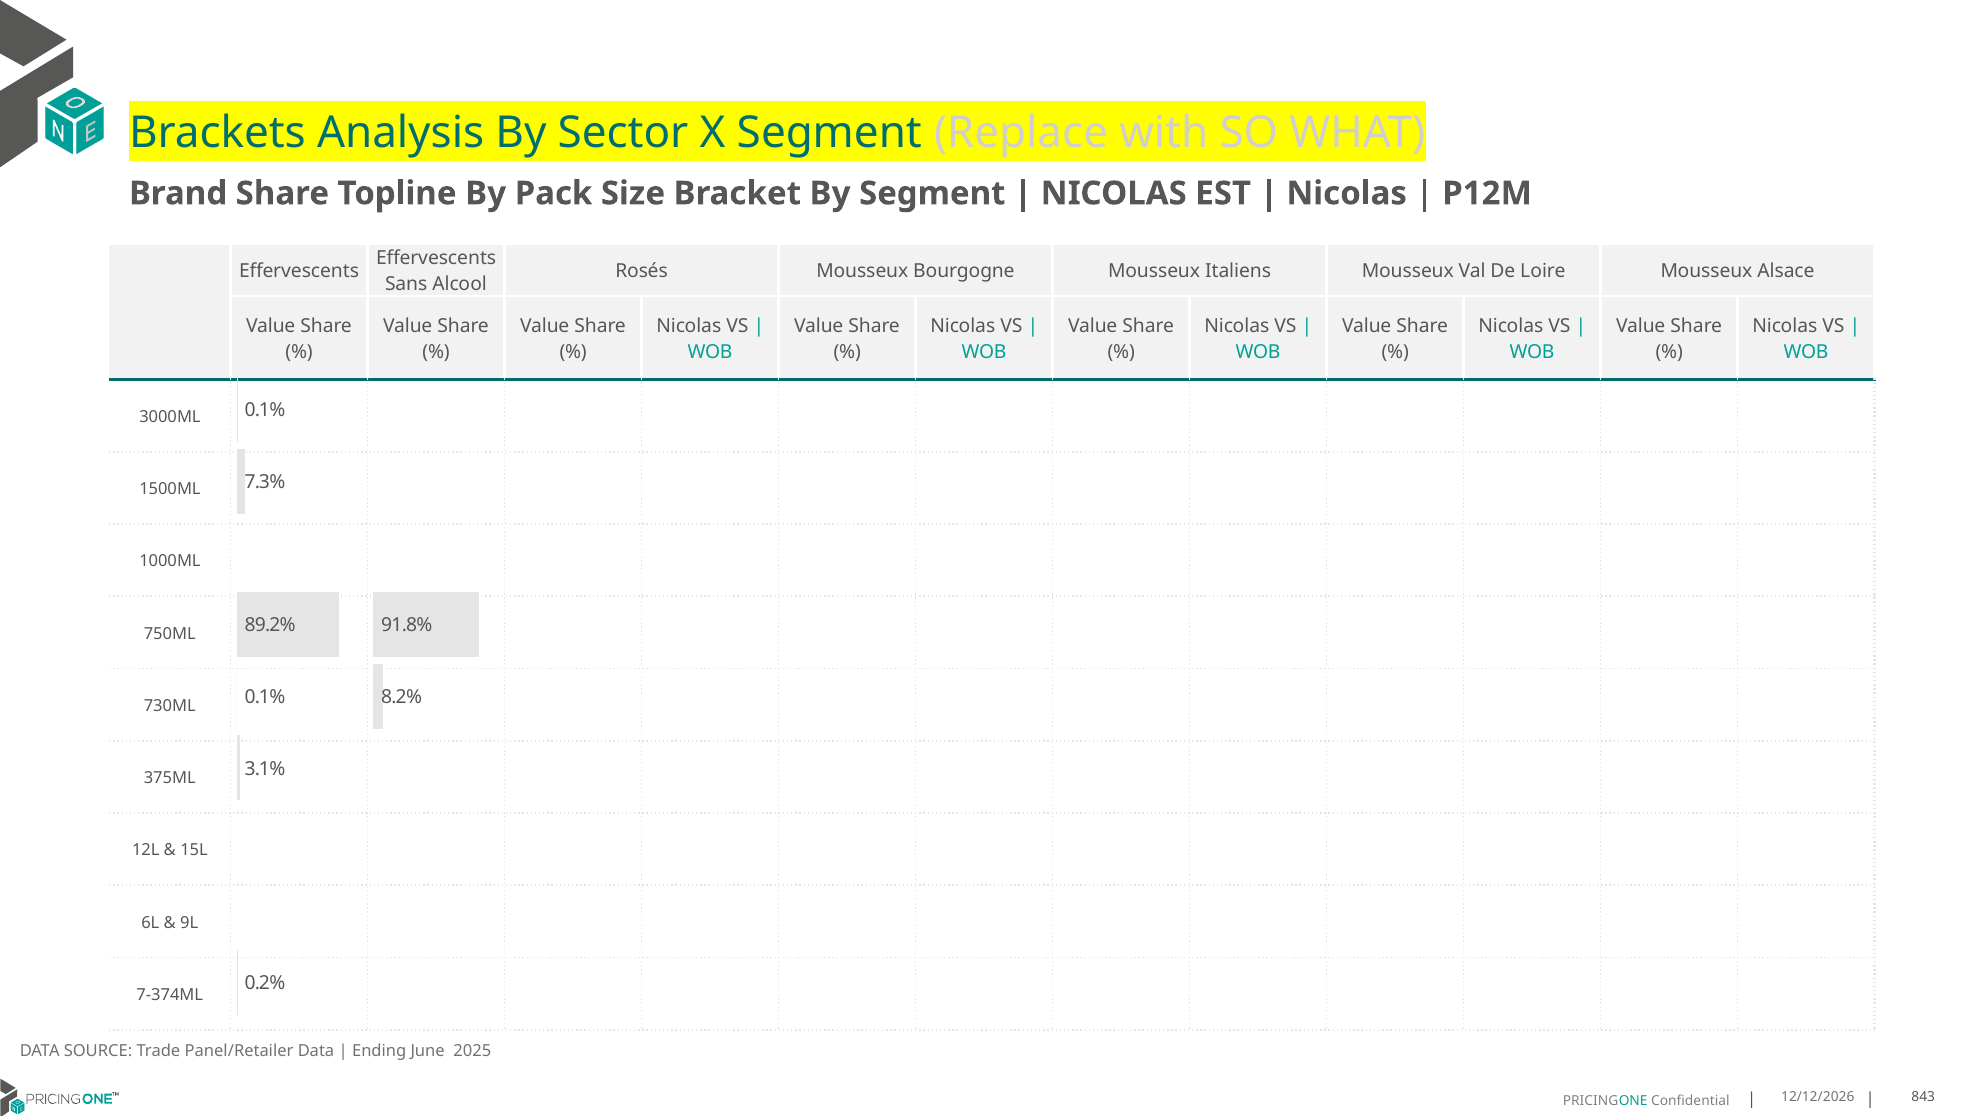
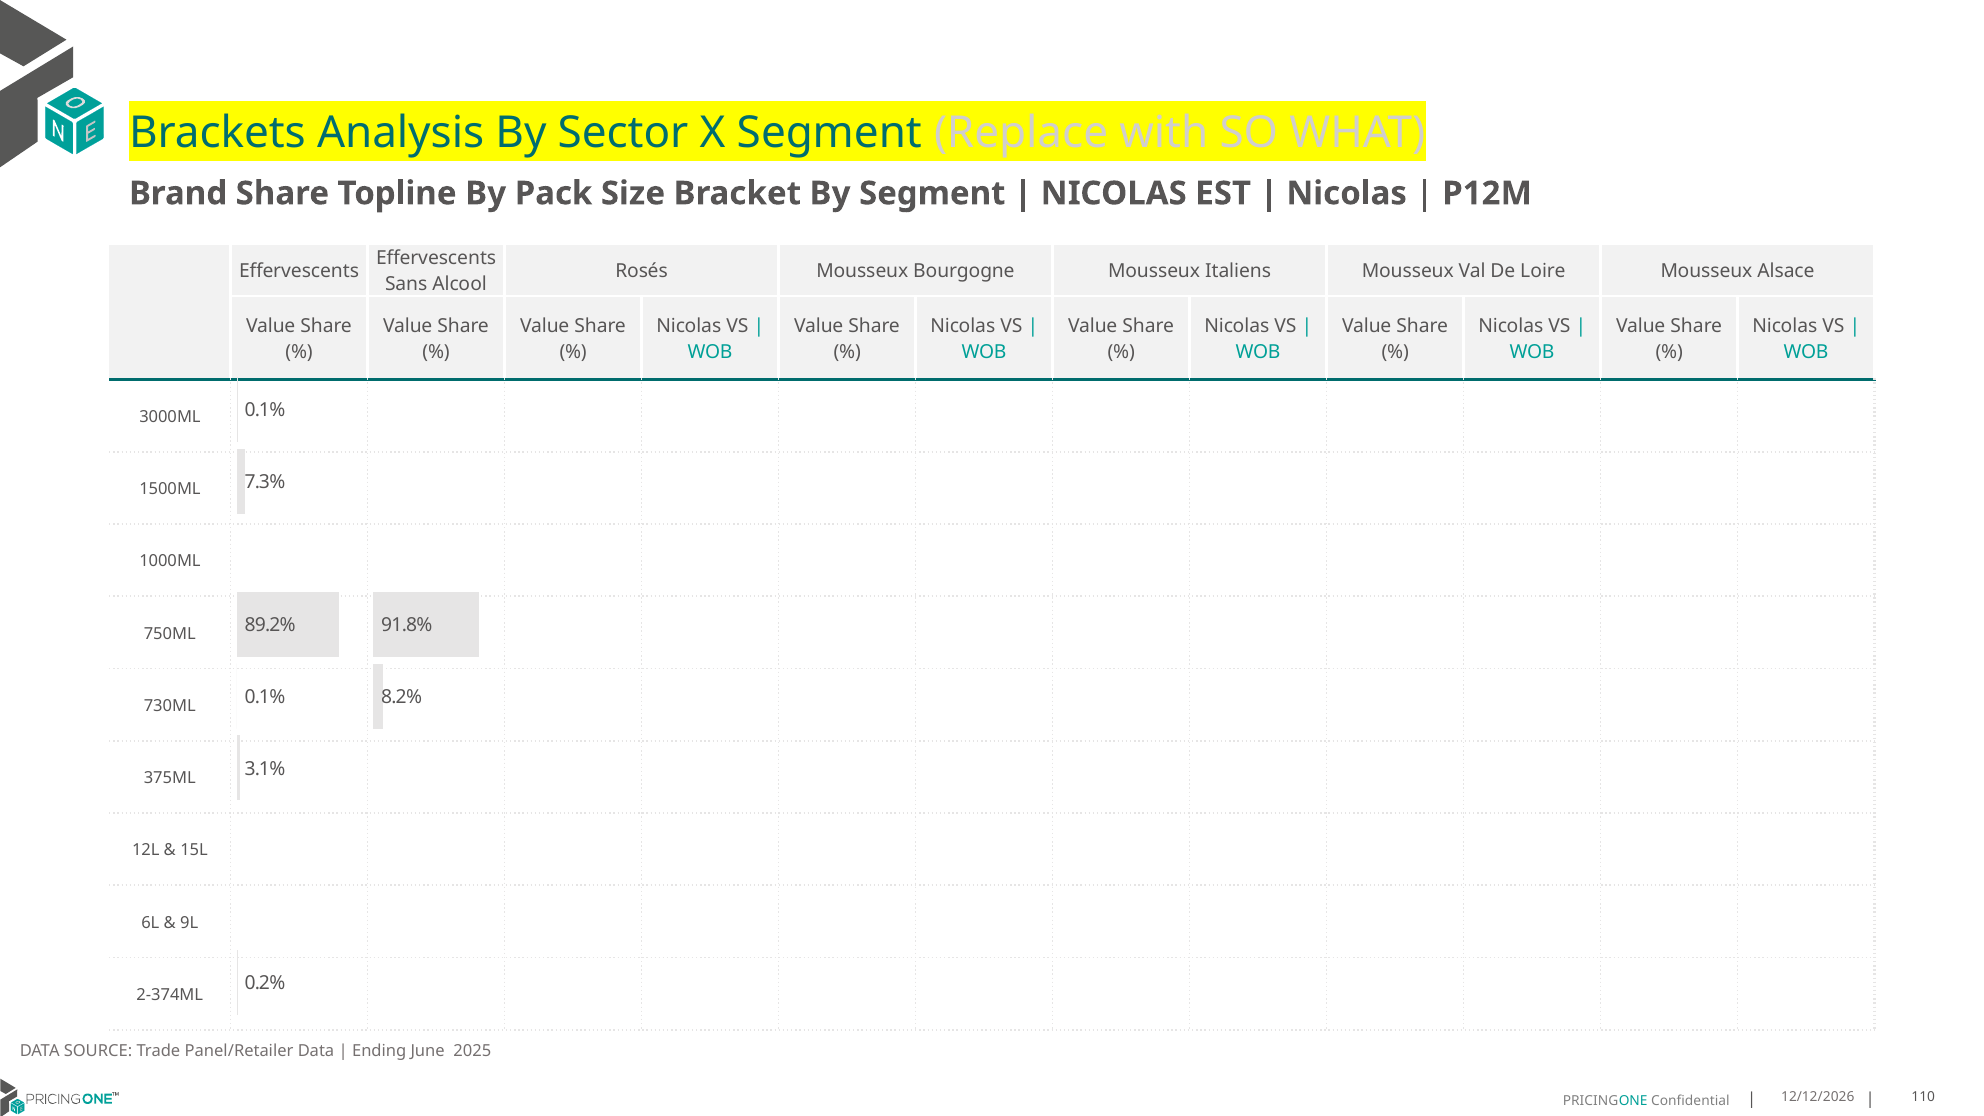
7-374ML: 7-374ML -> 2-374ML (170, 995)
843: 843 -> 110 (1923, 1097)
